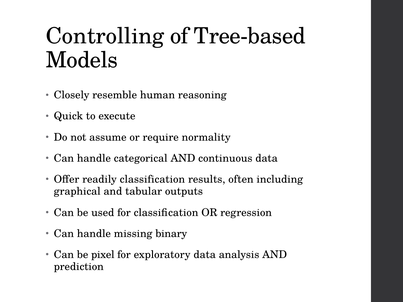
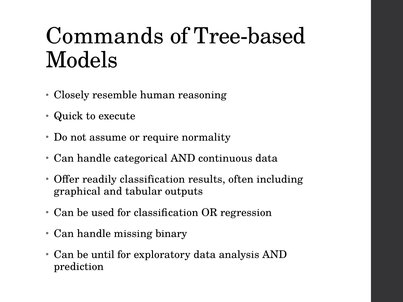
Controlling: Controlling -> Commands (105, 36)
pixel: pixel -> until (103, 255)
